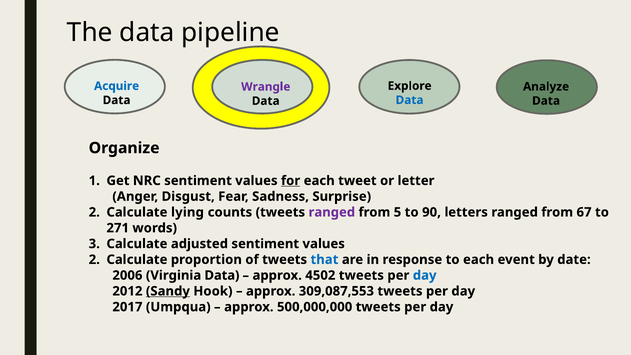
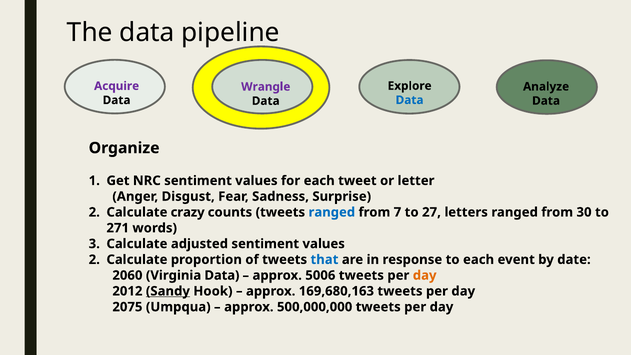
Acquire colour: blue -> purple (117, 86)
for underline: present -> none (291, 181)
lying: lying -> crazy (188, 212)
ranged colour: purple -> blue (332, 212)
5: 5 -> 7 (397, 212)
90: 90 -> 27 (431, 212)
67: 67 -> 30 (584, 212)
2006: 2006 -> 2060 (127, 275)
4502: 4502 -> 5006 (320, 275)
day colour: blue -> orange (425, 275)
309,087,553: 309,087,553 -> 169,680,163 (336, 291)
2017: 2017 -> 2075 (127, 307)
